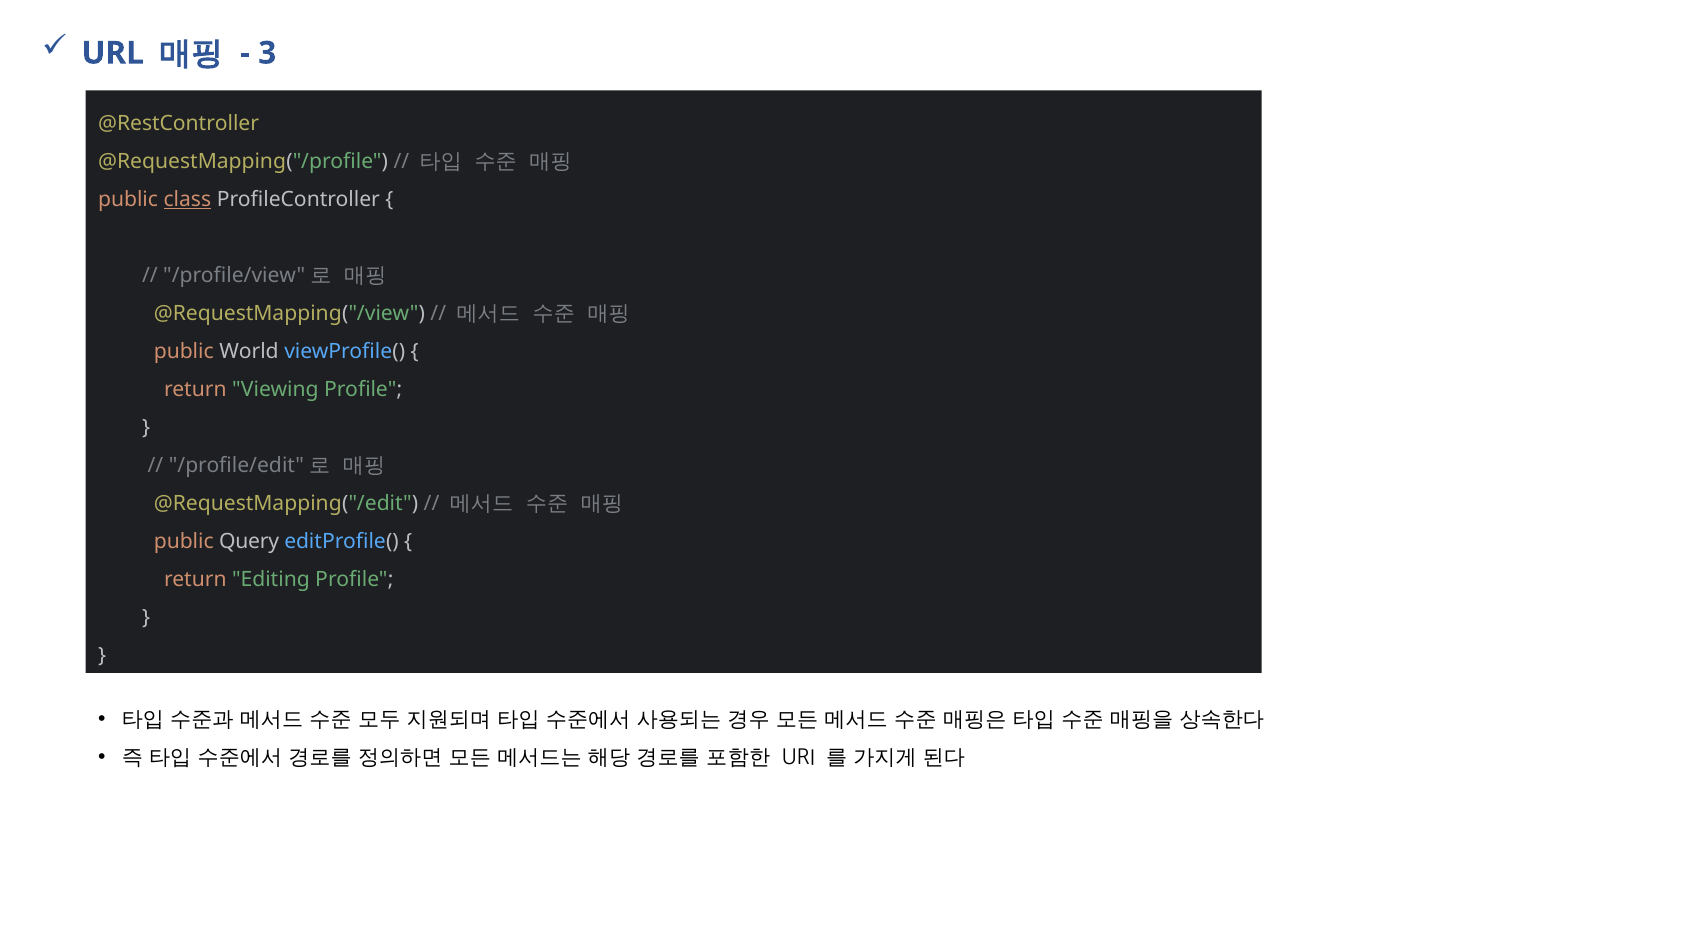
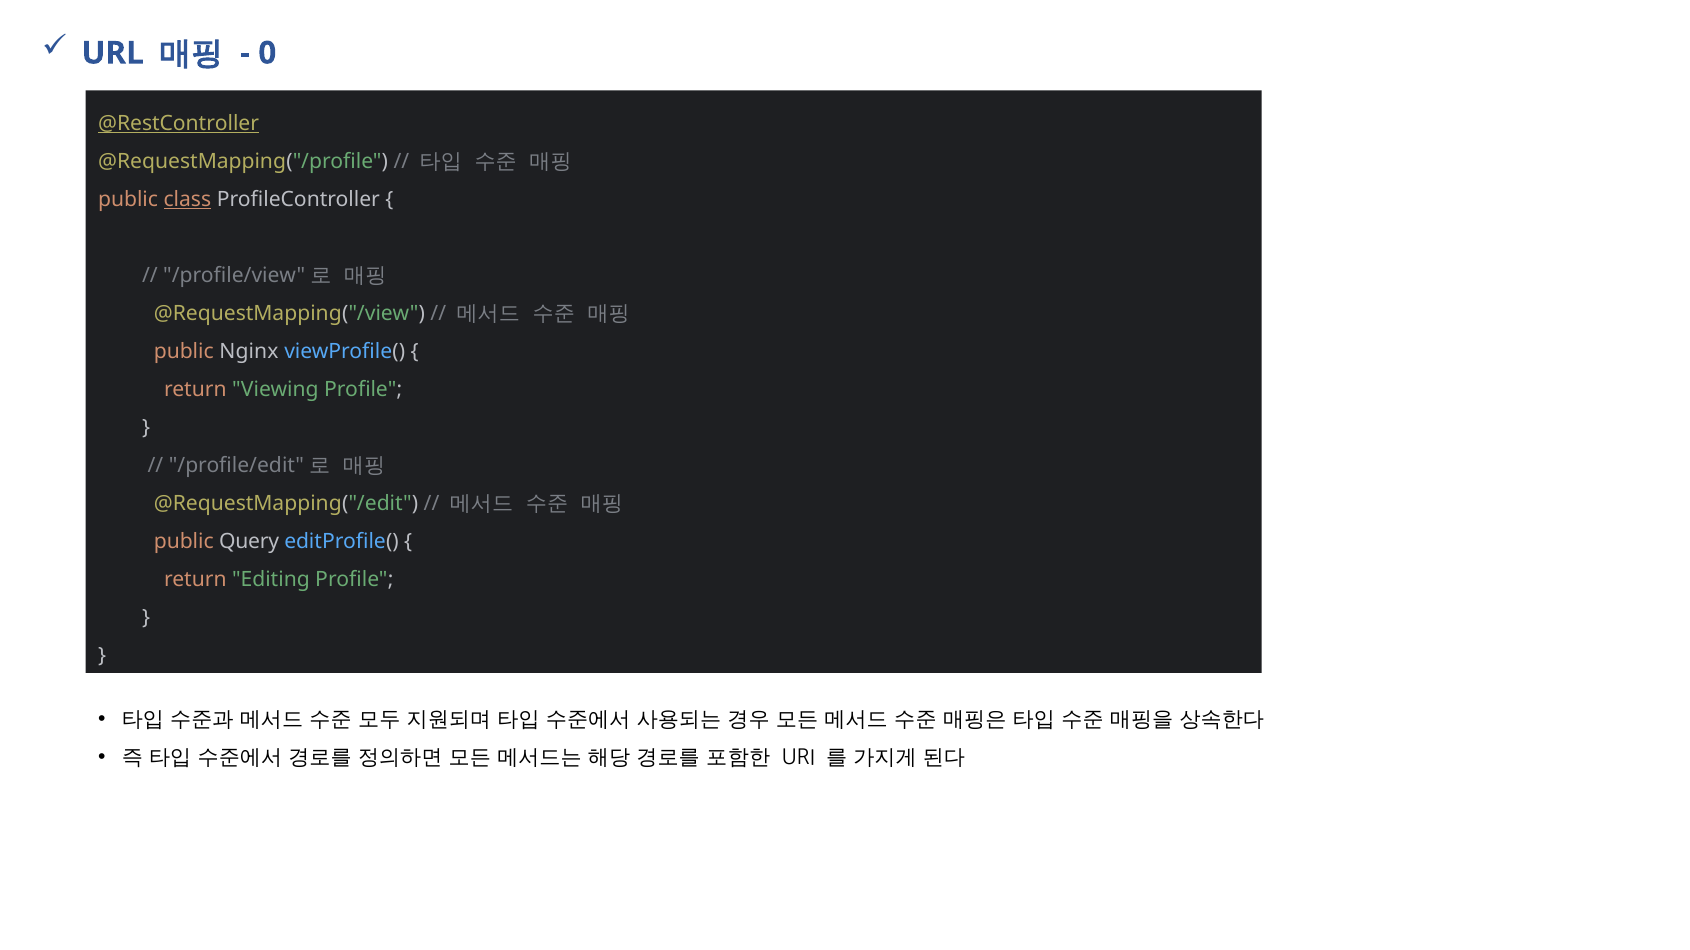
3: 3 -> 0 (267, 53)
@RestController underline: none -> present (179, 124)
World: World -> Nginx (249, 352)
